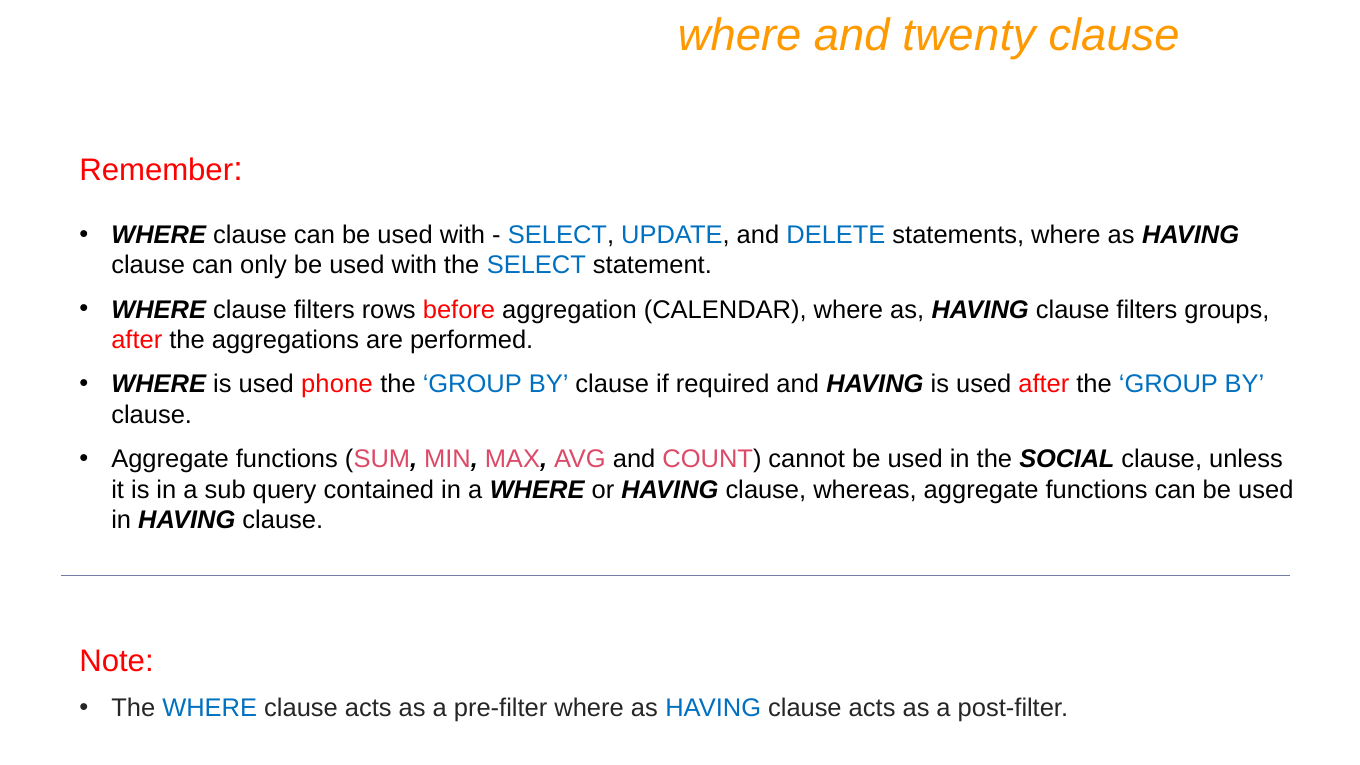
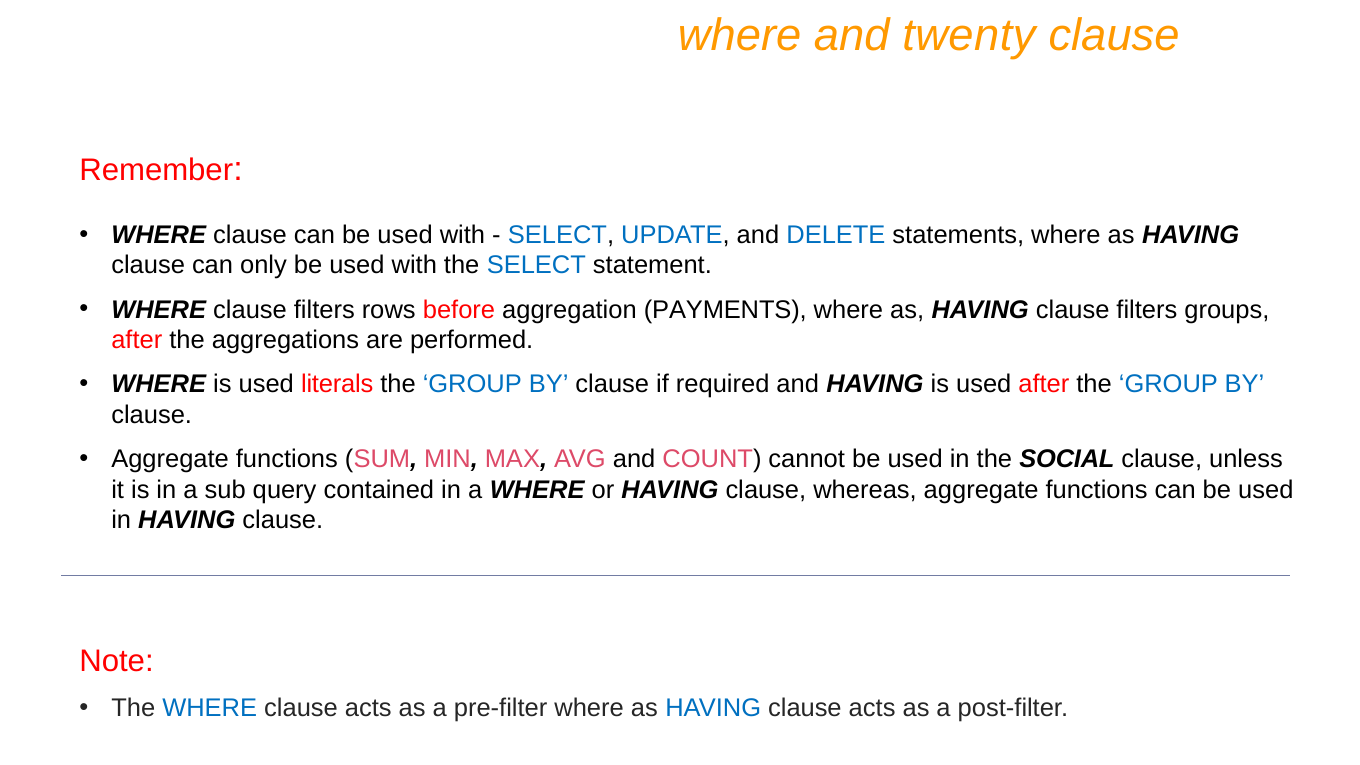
CALENDAR: CALENDAR -> PAYMENTS (725, 310)
phone: phone -> literals (337, 385)
